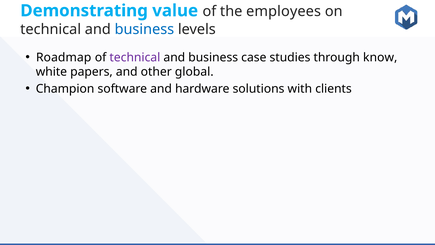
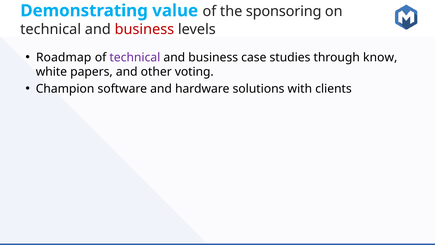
employees: employees -> sponsoring (284, 11)
business colour: blue -> red (144, 29)
global: global -> voting (194, 72)
